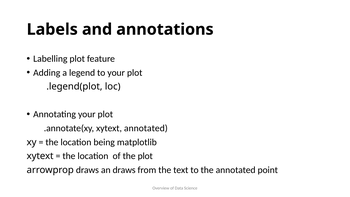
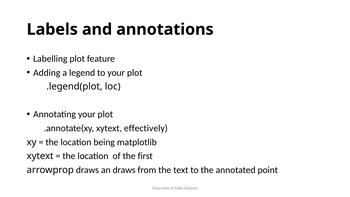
xytext annotated: annotated -> effectively (146, 128)
the plot: plot -> first (145, 156)
